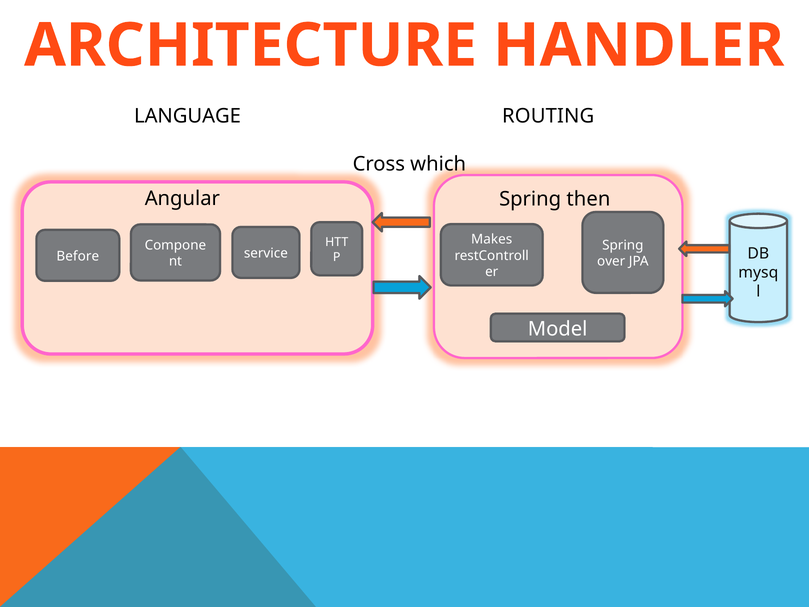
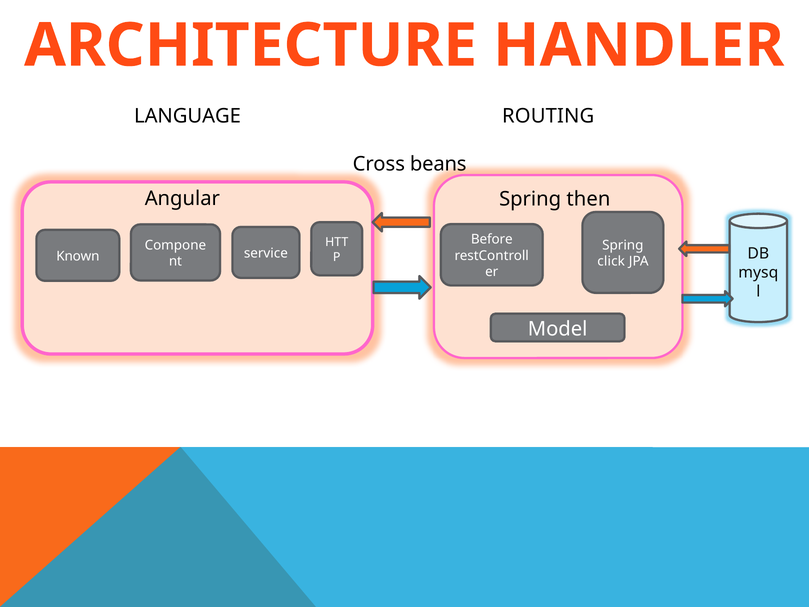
which: which -> beans (438, 164)
Makes: Makes -> Before (492, 239)
Before: Before -> Known (78, 256)
over: over -> click (611, 261)
